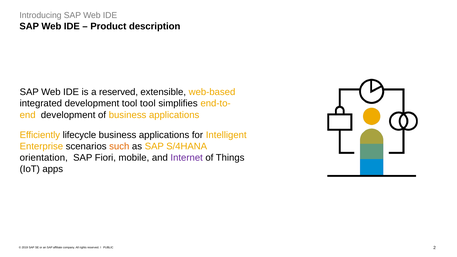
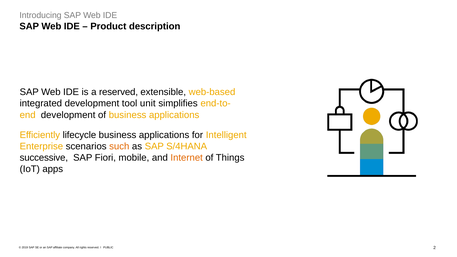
tool tool: tool -> unit (148, 104)
orientation: orientation -> successive (44, 158)
Internet colour: purple -> orange (187, 158)
